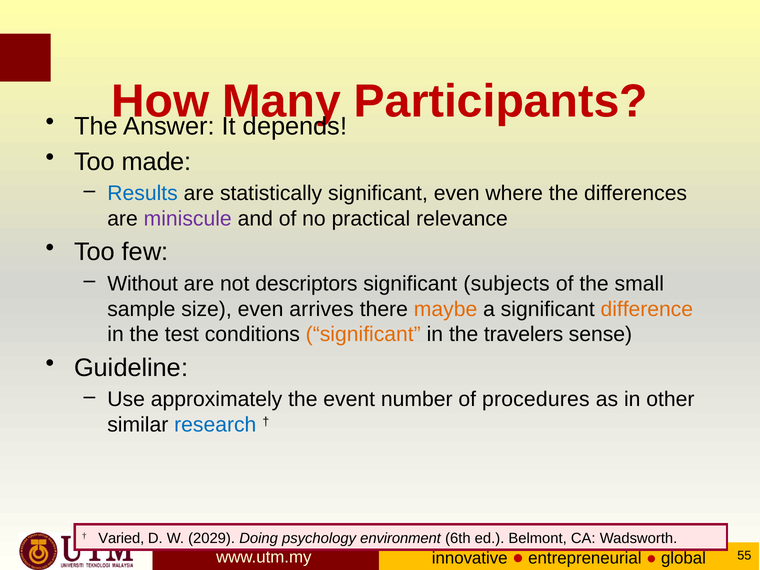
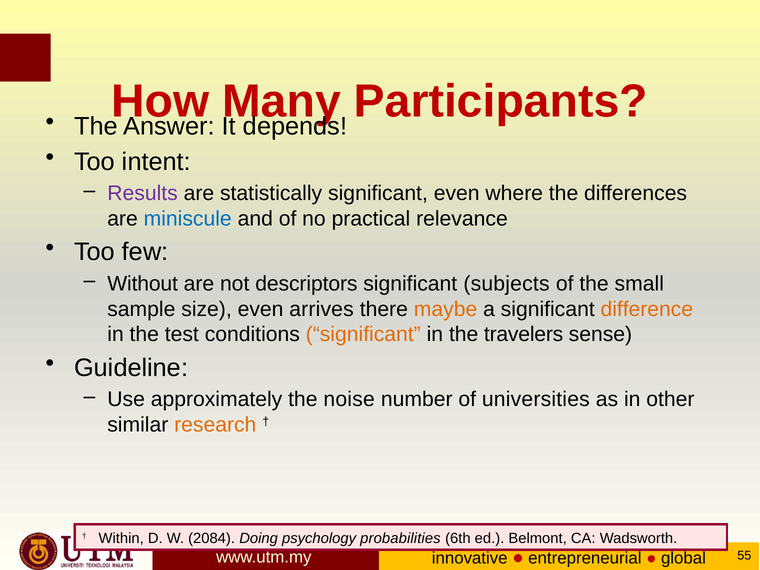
made: made -> intent (156, 162)
Results colour: blue -> purple (143, 193)
miniscule colour: purple -> blue (188, 219)
event: event -> noise (349, 400)
procedures: procedures -> universities (536, 400)
research colour: blue -> orange (215, 425)
Varied: Varied -> Within (121, 538)
2029: 2029 -> 2084 (212, 538)
environment: environment -> probabilities (400, 538)
